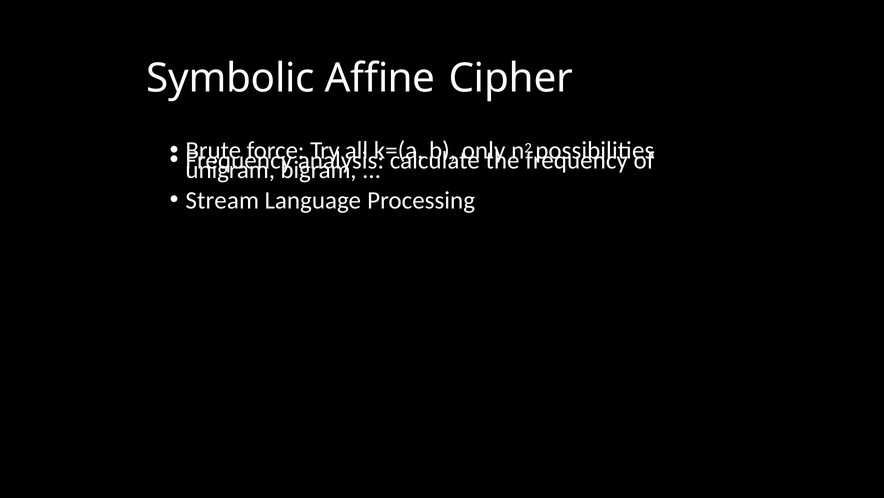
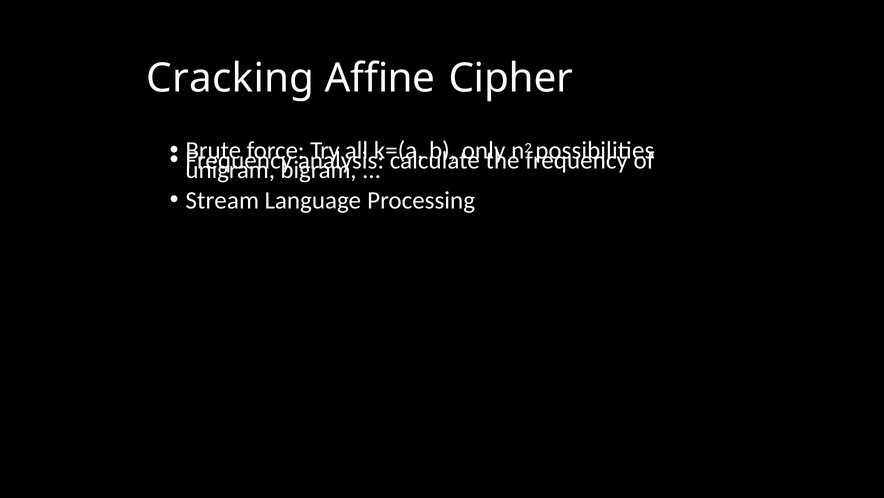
Symbolic: Symbolic -> Cracking (230, 78)
